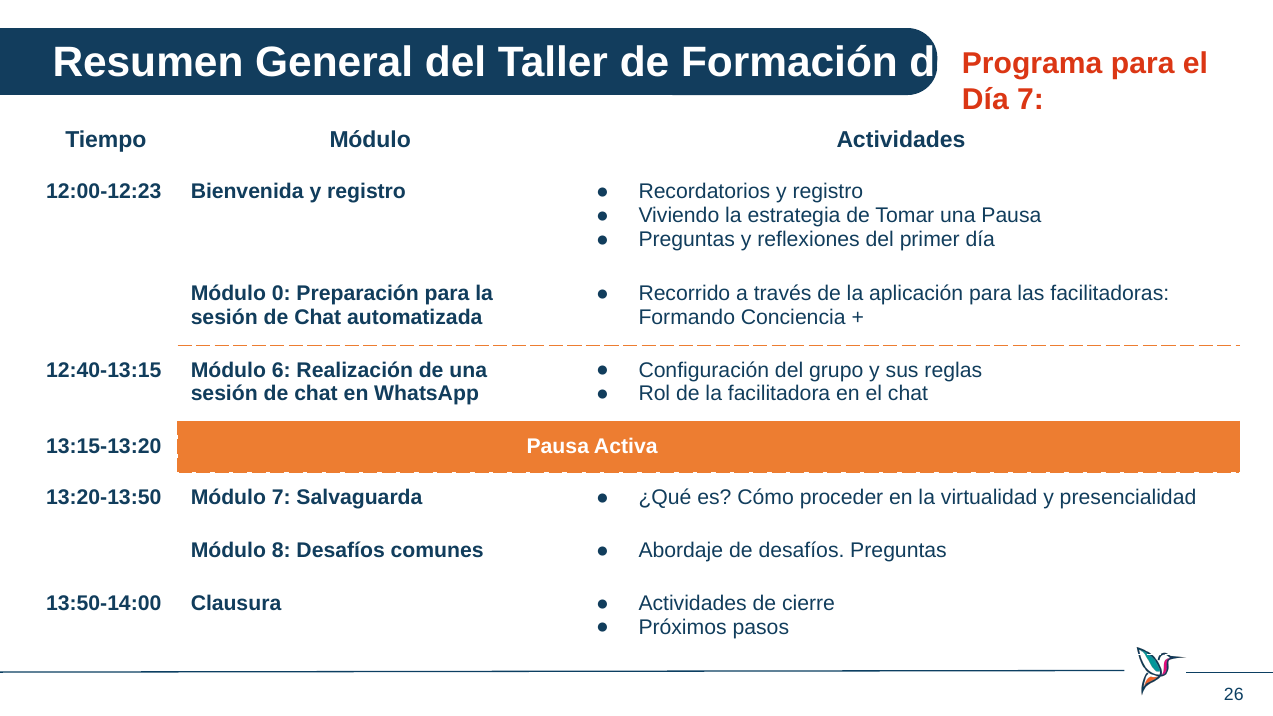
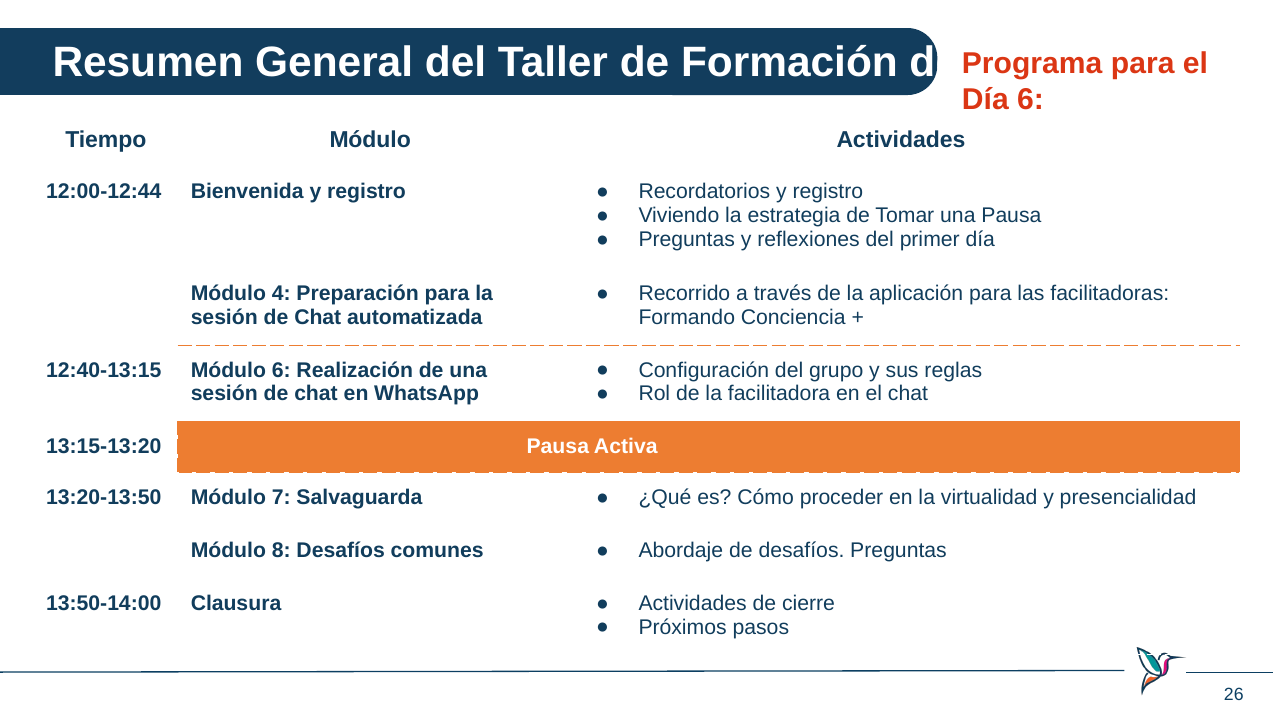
Día 7: 7 -> 6 (1030, 99)
12:00-12:23: 12:00-12:23 -> 12:00-12:44 (104, 192)
0: 0 -> 4 (281, 294)
